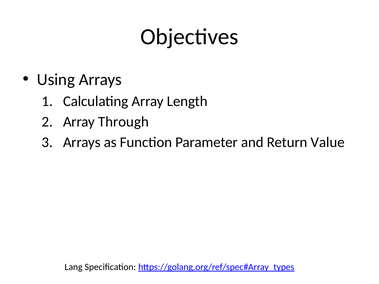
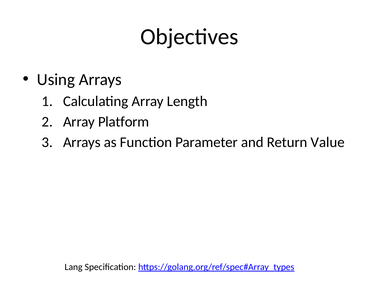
Through: Through -> Platform (124, 122)
